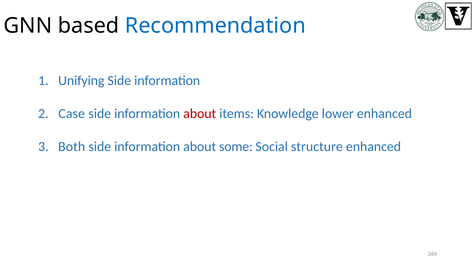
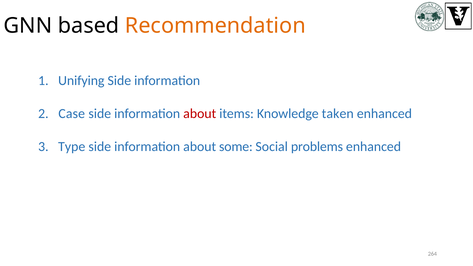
Recommendation colour: blue -> orange (215, 26)
lower: lower -> taken (338, 114)
Both: Both -> Type (72, 147)
structure: structure -> problems (317, 147)
